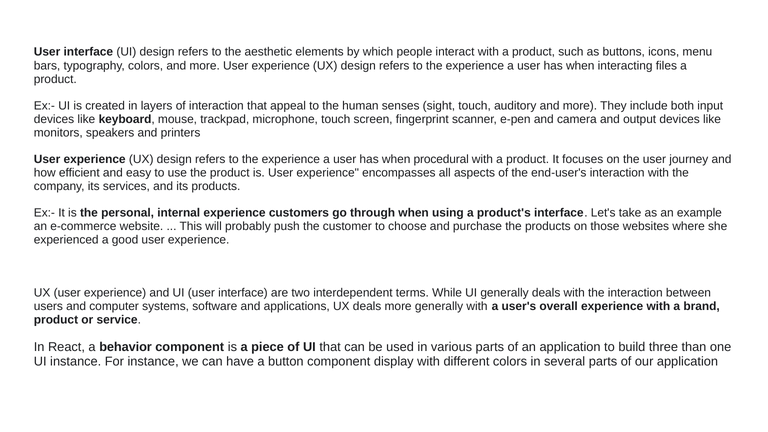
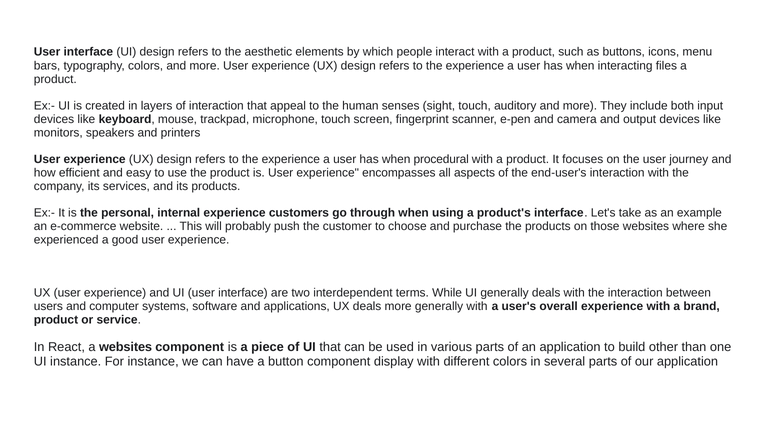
a behavior: behavior -> websites (126, 347)
three: three -> other (663, 347)
